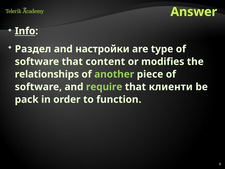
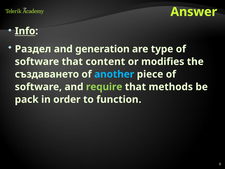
настройки: настройки -> generation (102, 49)
relationships: relationships -> създаването (47, 74)
another colour: light green -> light blue (114, 74)
клиенти: клиенти -> methods (171, 87)
